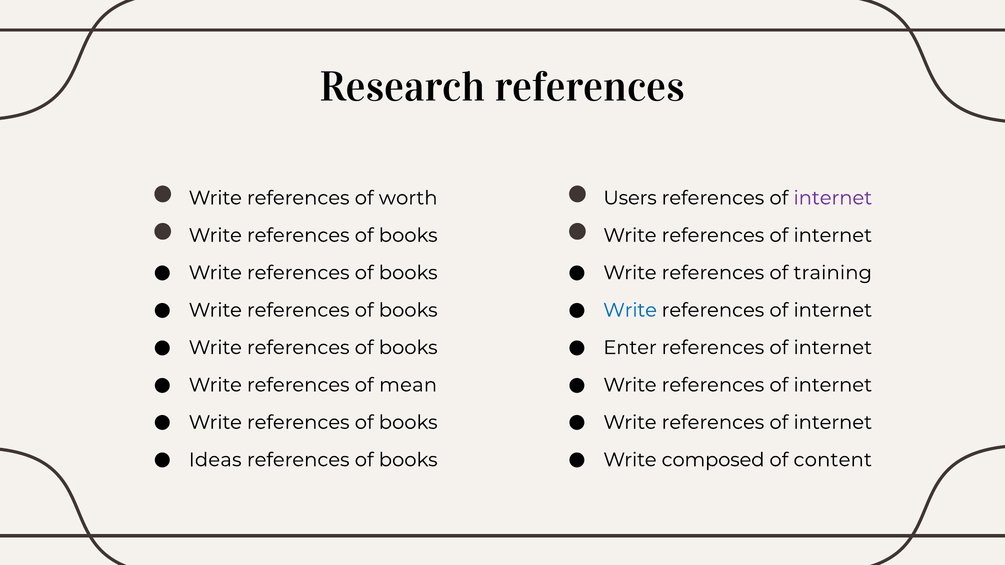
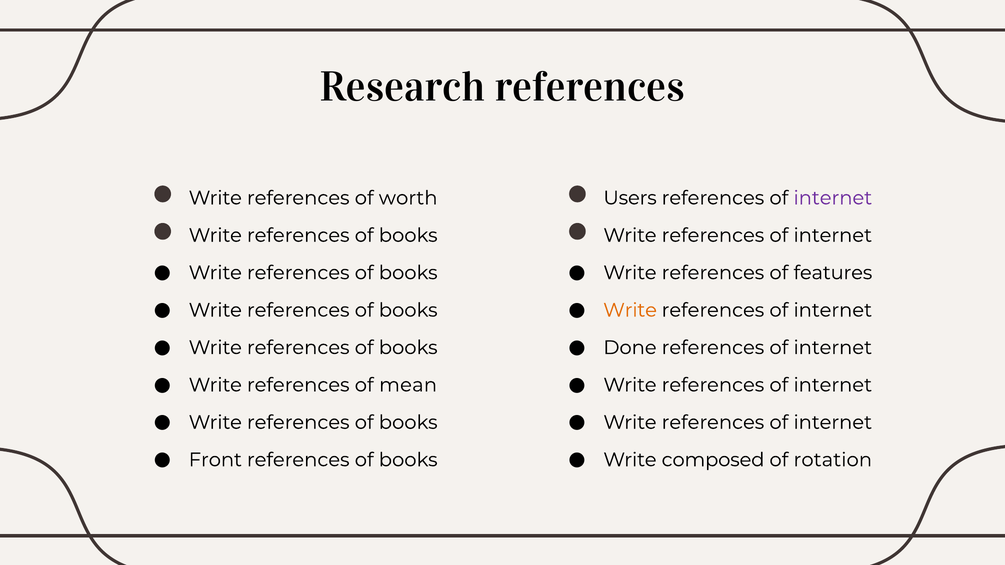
training: training -> features (833, 273)
Write colour: blue -> orange (630, 310)
Enter: Enter -> Done (630, 348)
Ideas: Ideas -> Front (215, 460)
content: content -> rotation (833, 460)
